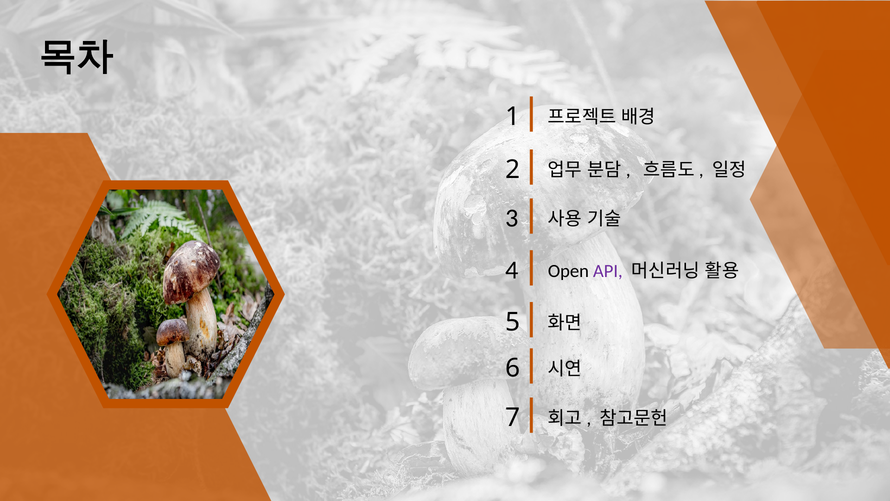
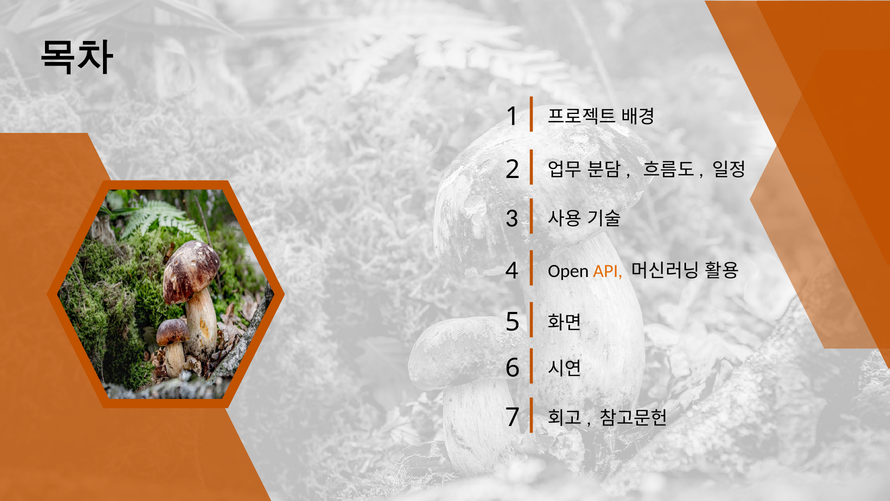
API colour: purple -> orange (608, 271)
